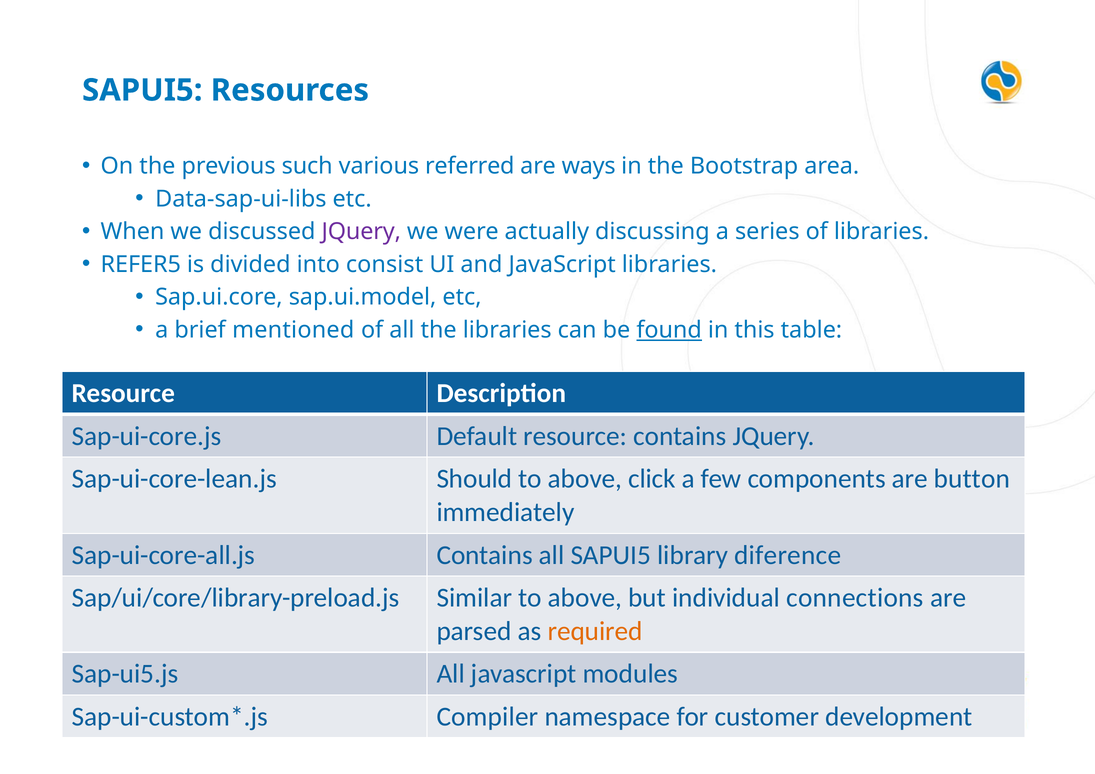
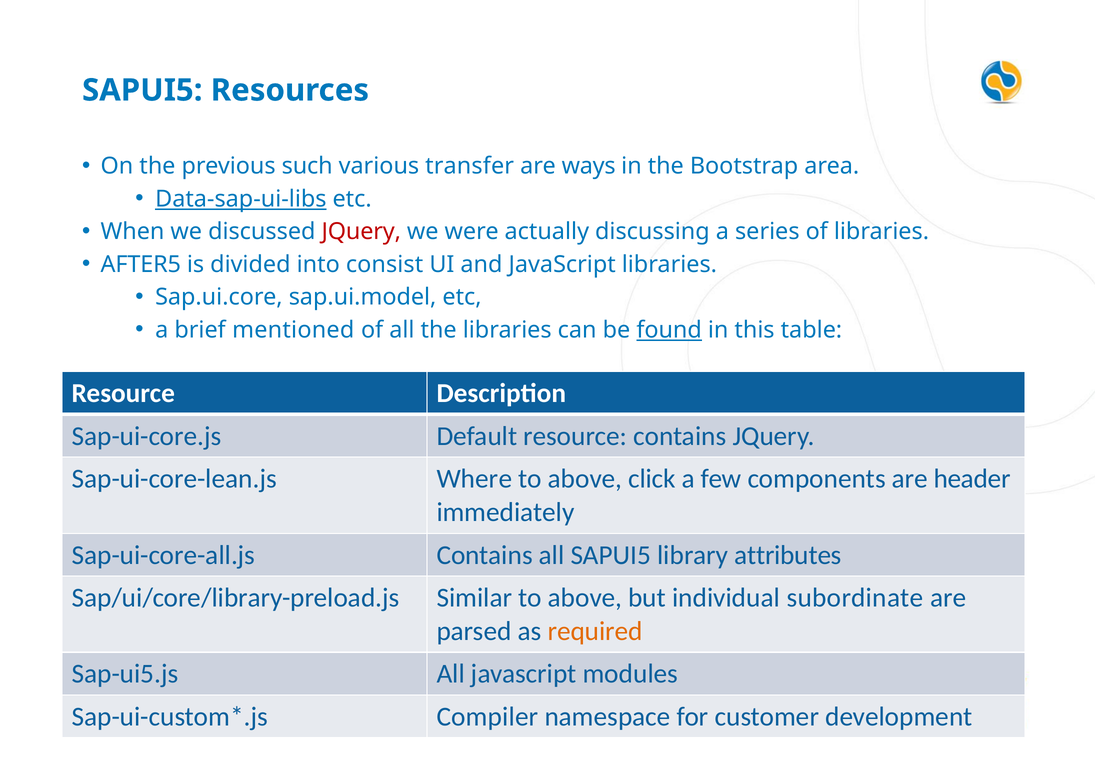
referred: referred -> transfer (470, 166)
Data-sap-ui-libs underline: none -> present (241, 199)
JQuery colour: purple -> red (361, 232)
REFER5: REFER5 -> AFTER5 (141, 265)
Should: Should -> Where (474, 479)
button: button -> header (972, 479)
diference: diference -> attributes (788, 556)
connections: connections -> subordinate (855, 598)
